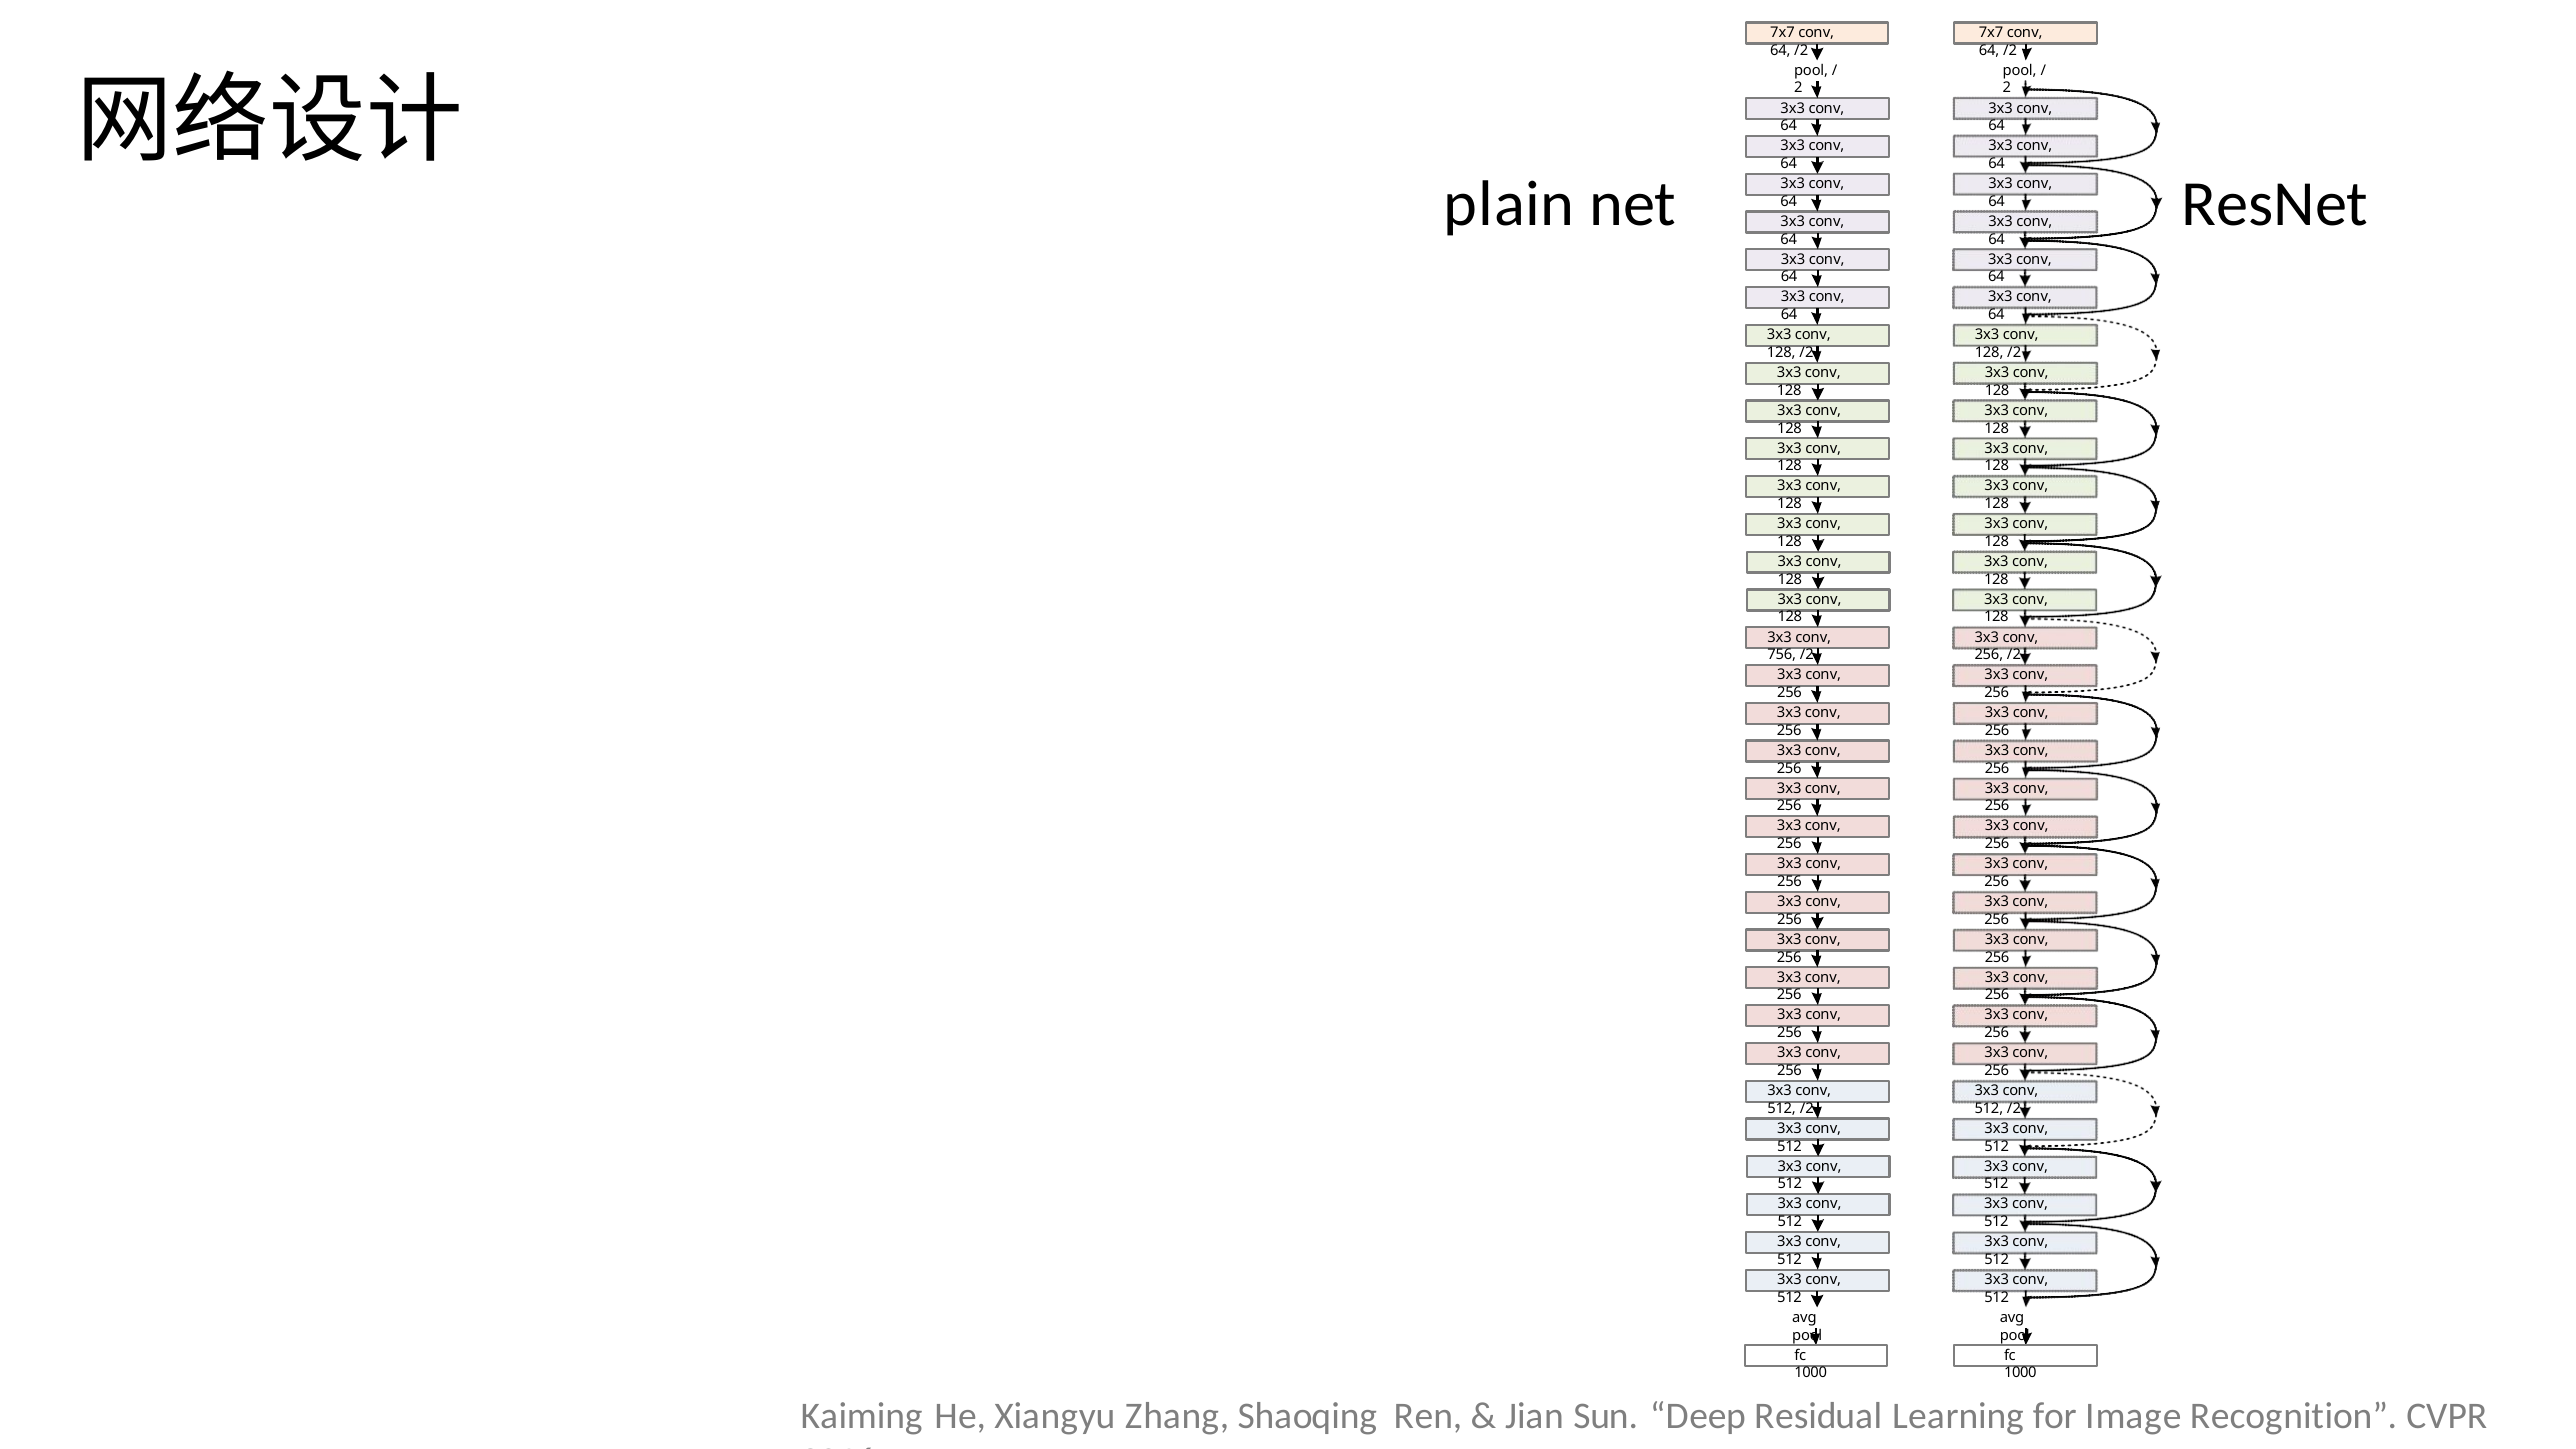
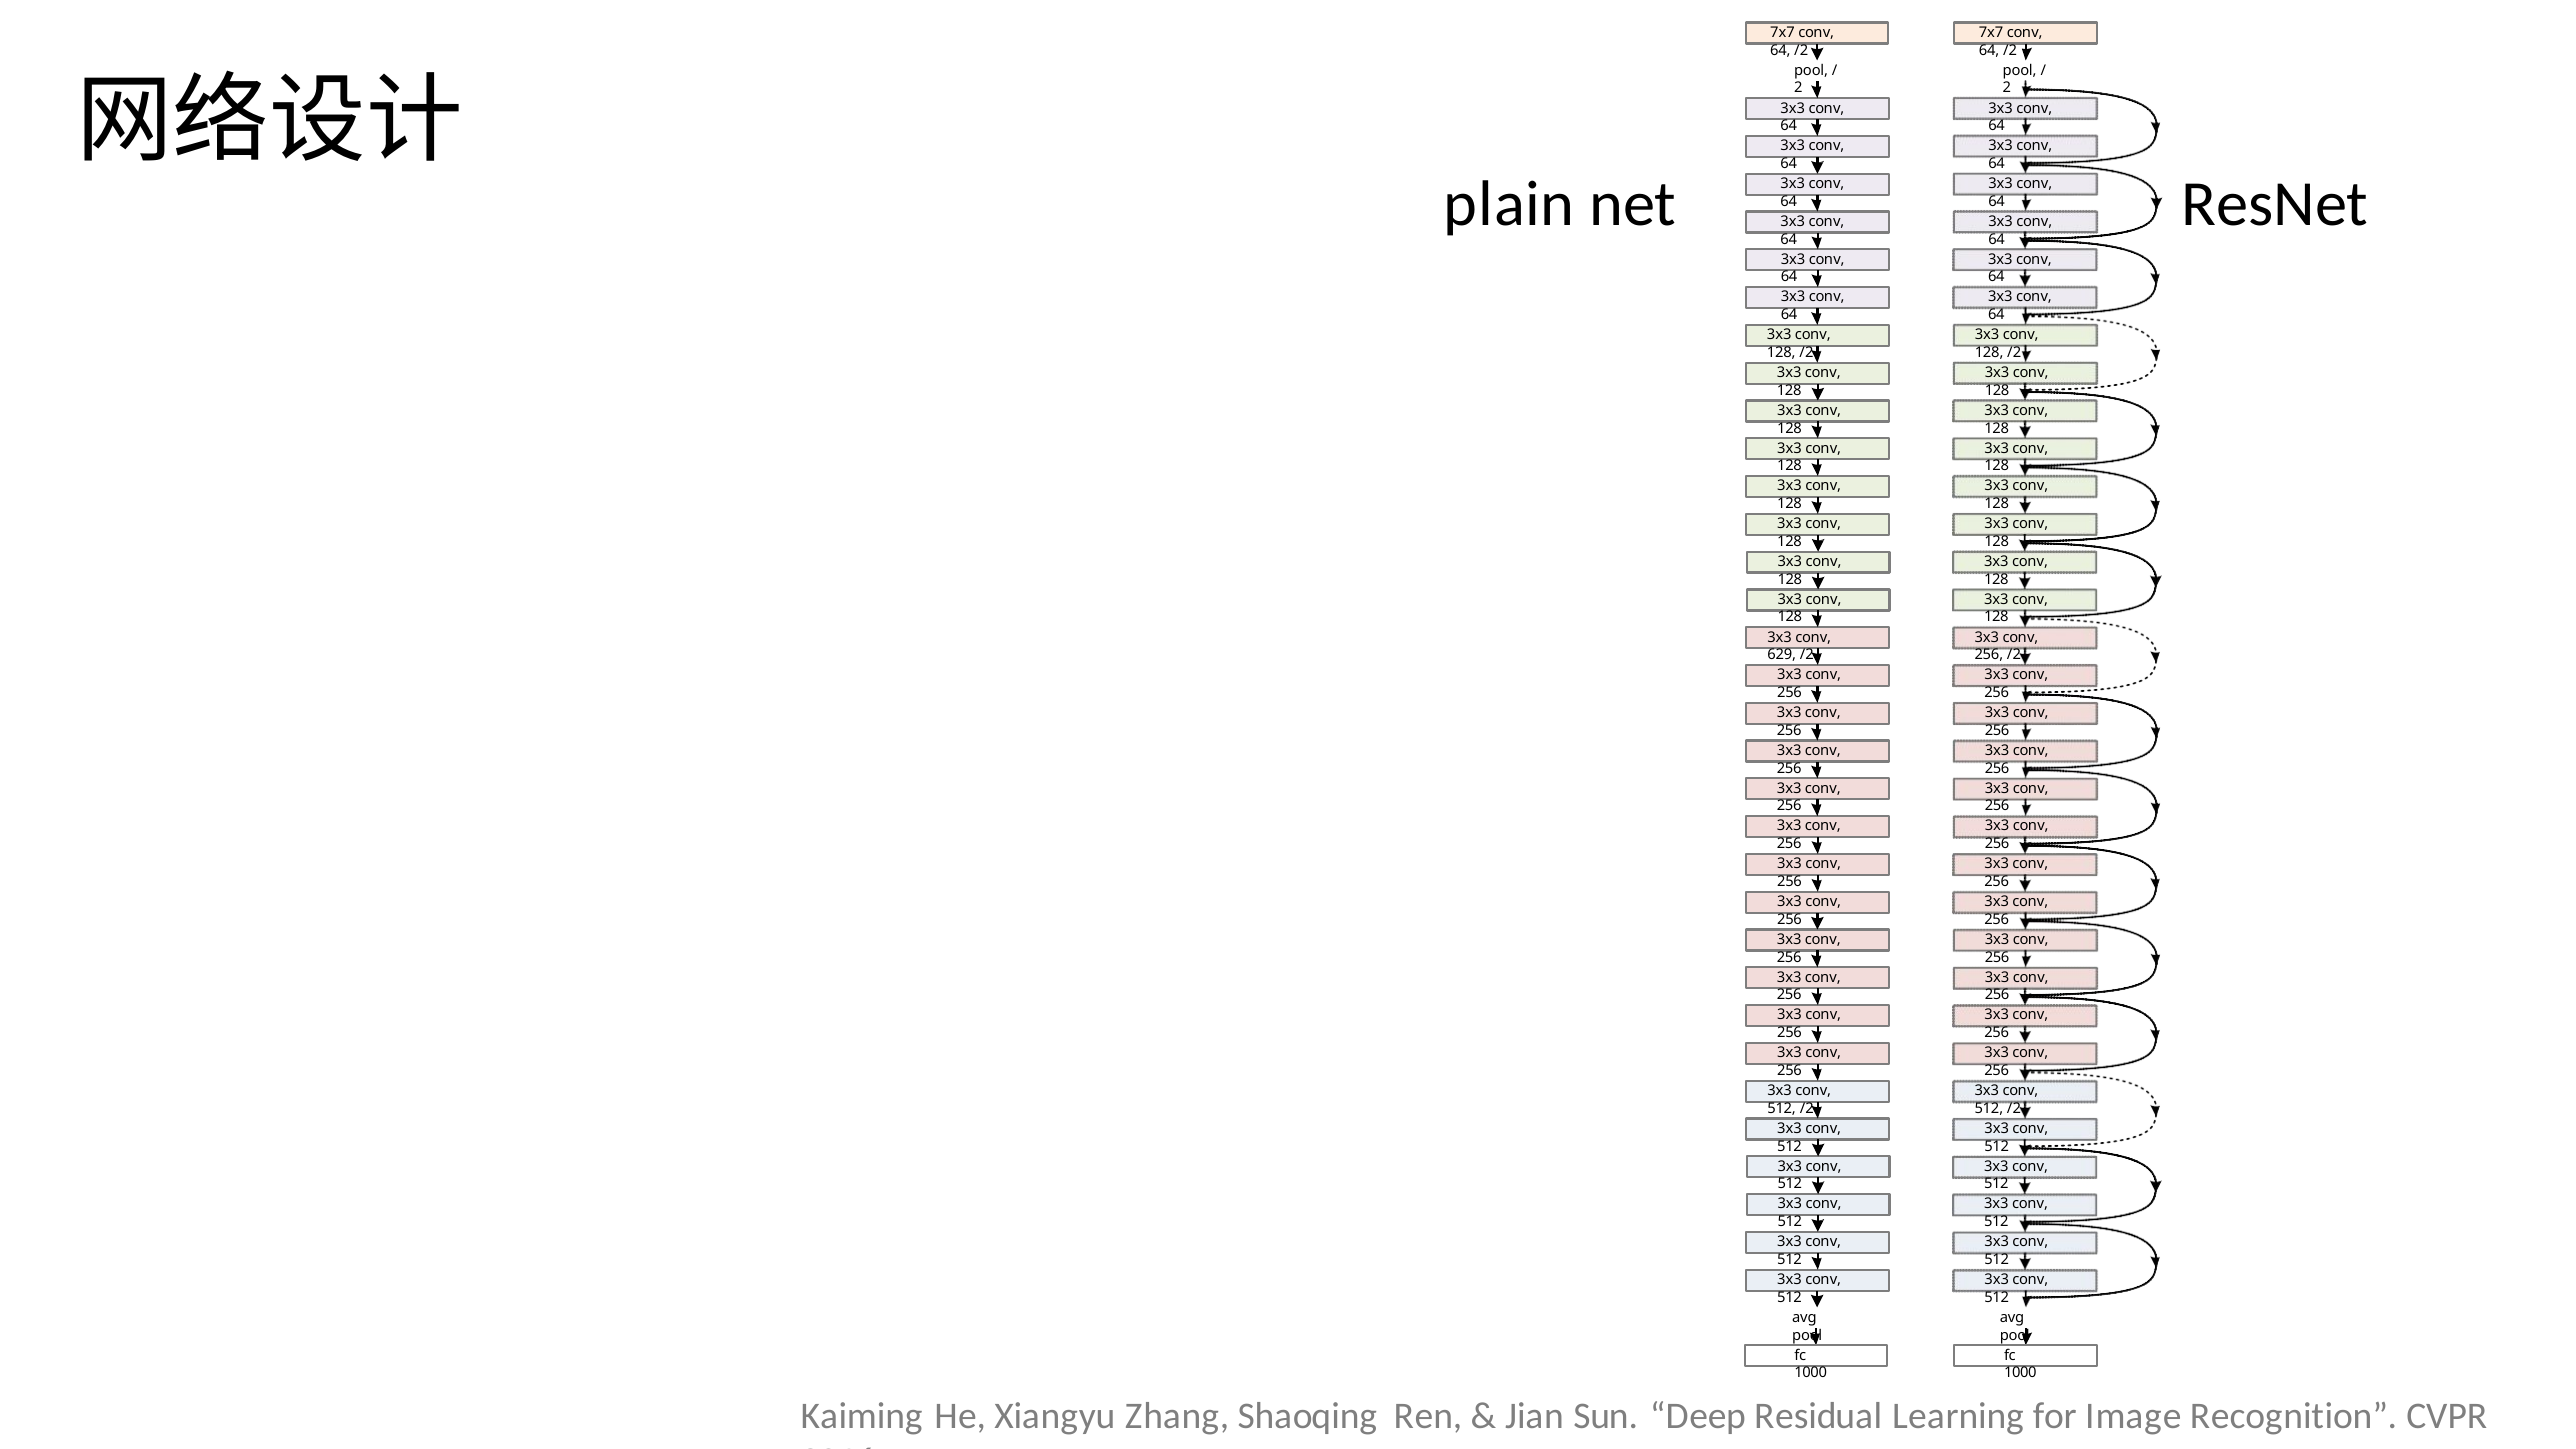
756: 756 -> 629 (1782, 655)
